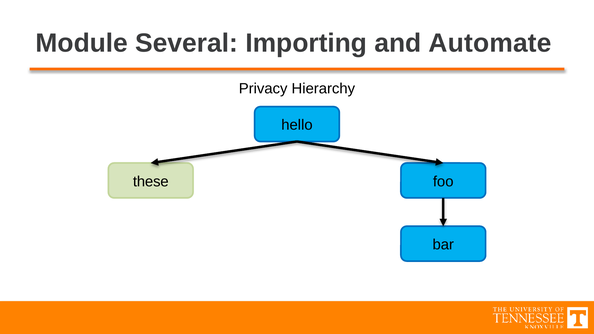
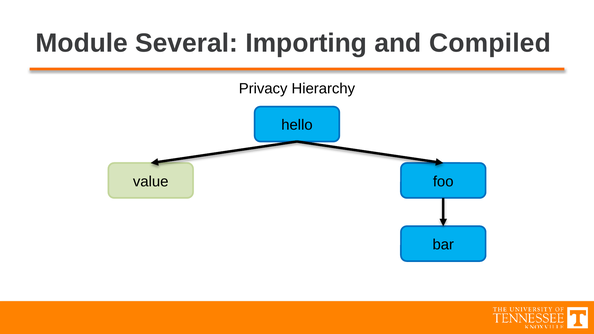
Automate: Automate -> Compiled (490, 43)
these: these -> value (151, 182)
